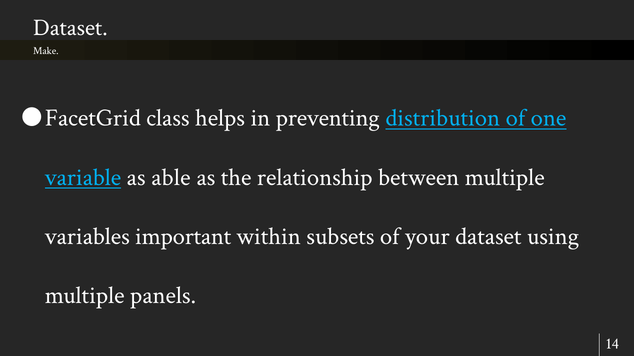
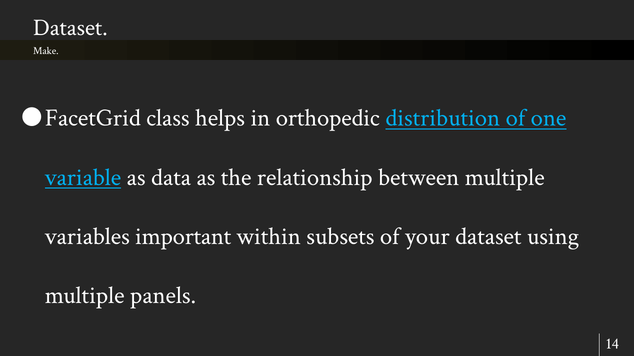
preventing: preventing -> orthopedic (328, 118)
able: able -> data (171, 177)
